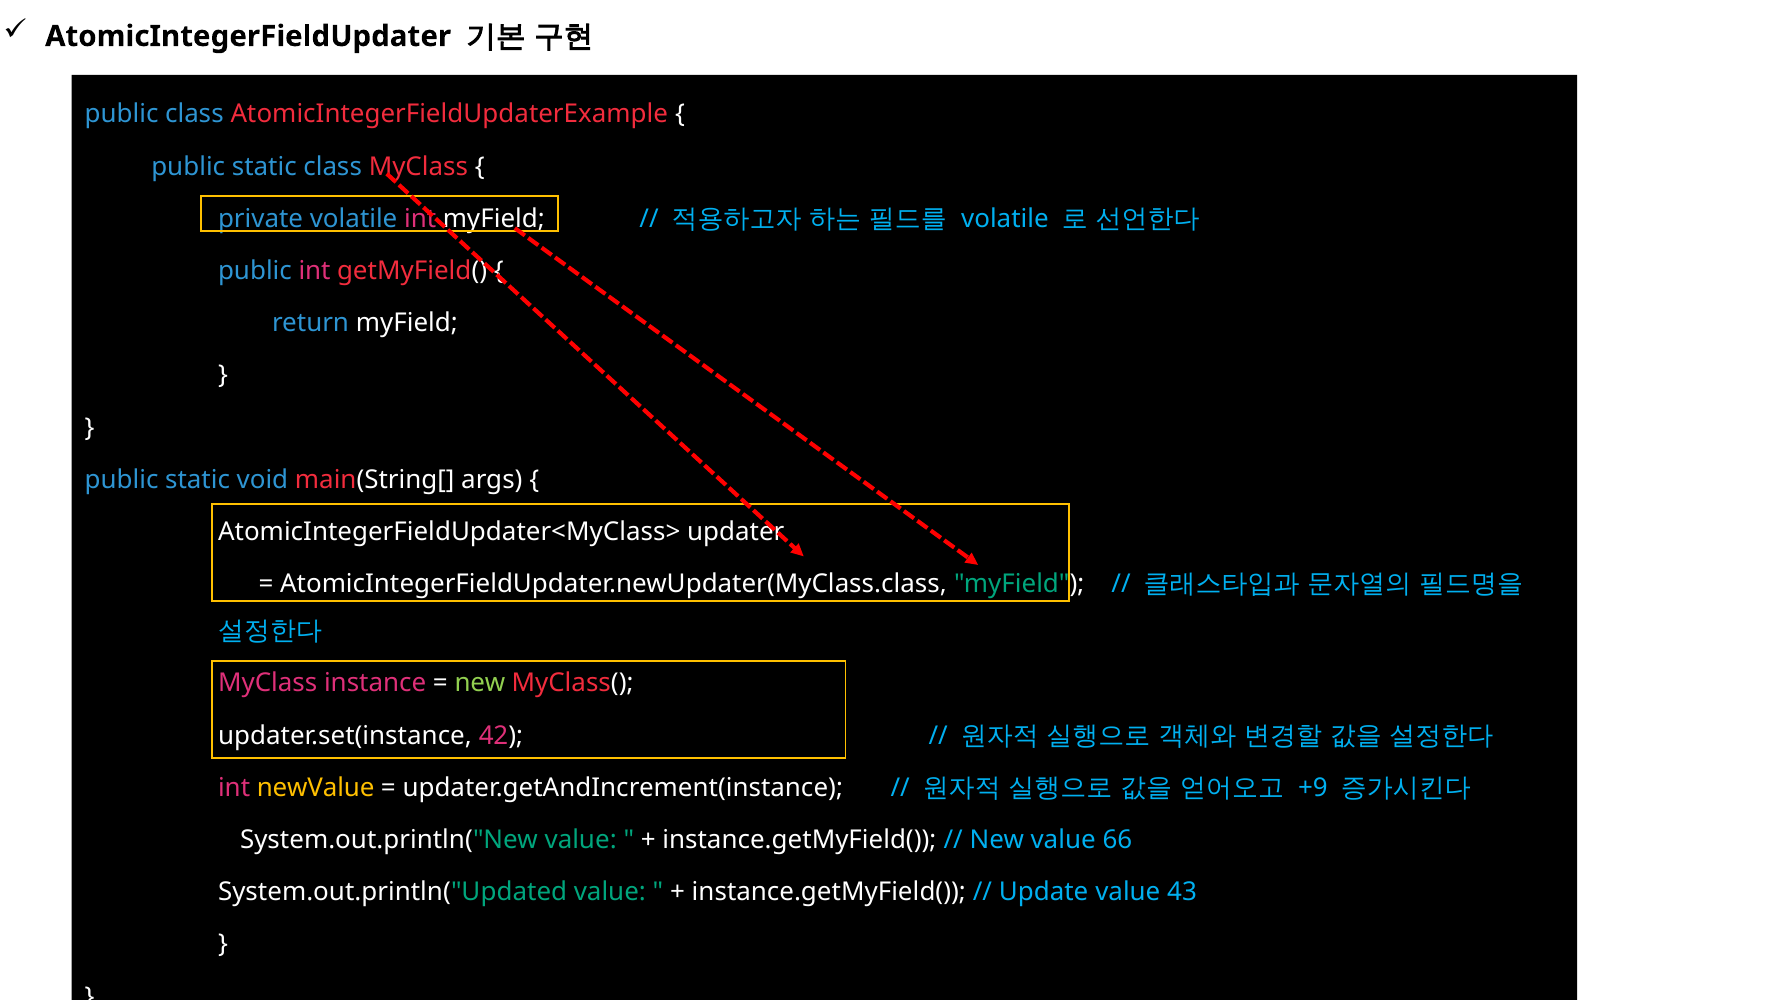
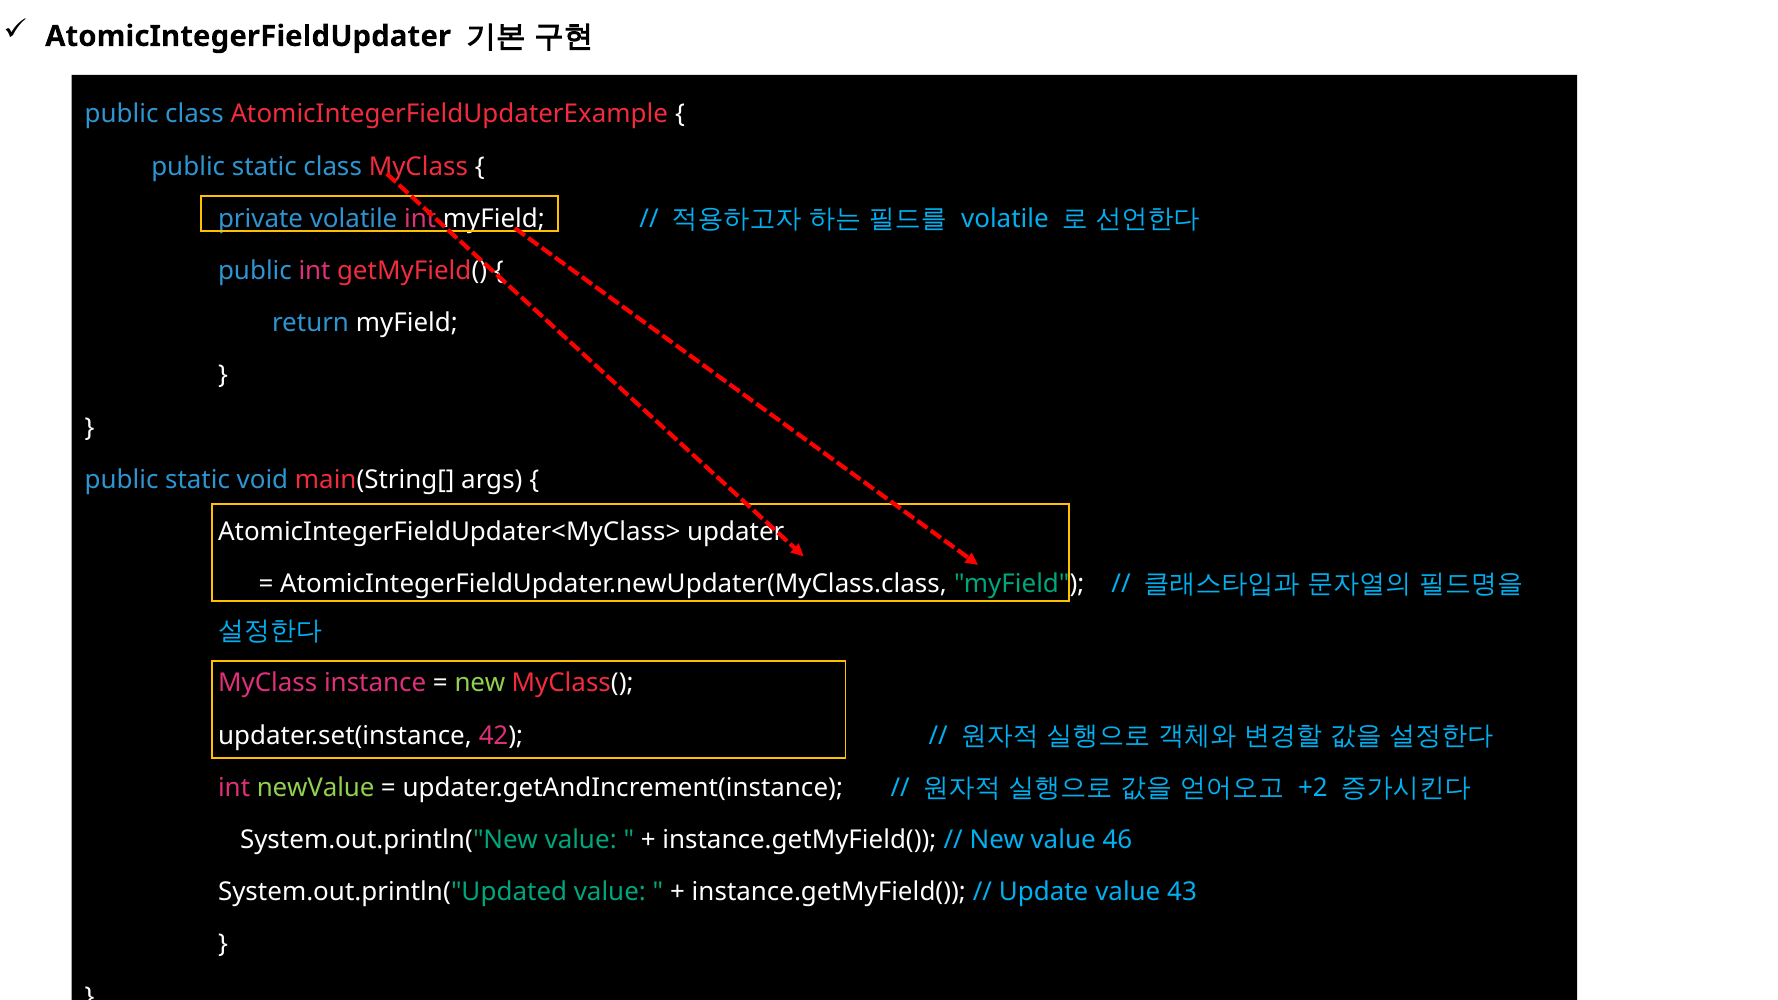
newValue colour: yellow -> light green (316, 788)
+9: +9 -> +2 (1313, 788)
66: 66 -> 46 (1117, 840)
